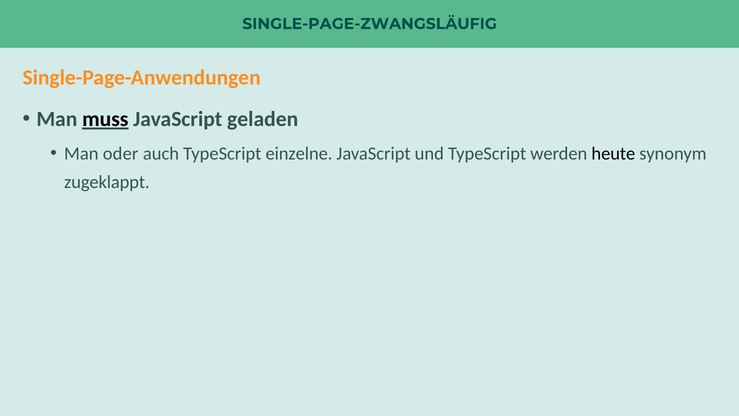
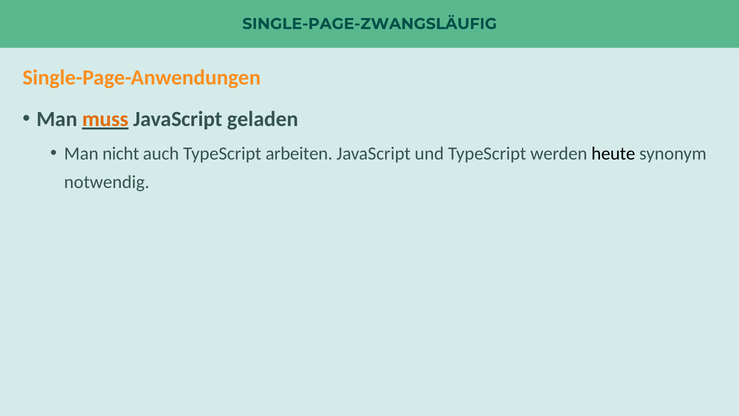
muss colour: black -> orange (105, 119)
oder: oder -> nicht (121, 153)
einzelne: einzelne -> arbeiten (299, 153)
zugeklappt: zugeklappt -> notwendig (107, 182)
